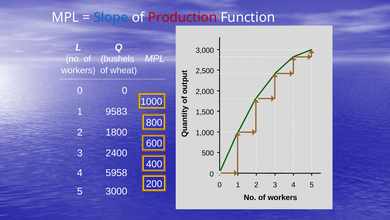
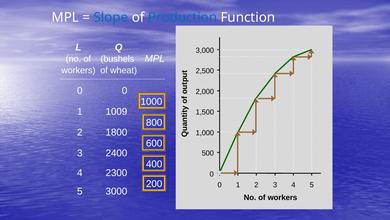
Production colour: red -> blue (183, 17)
9583: 9583 -> 1009 (116, 111)
5958: 5958 -> 2300 (116, 172)
